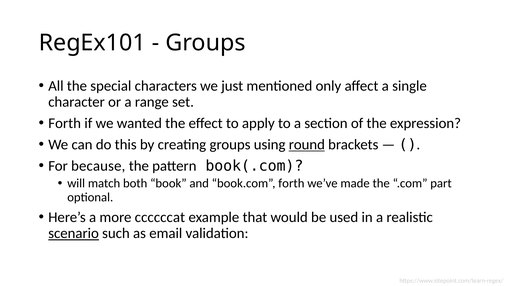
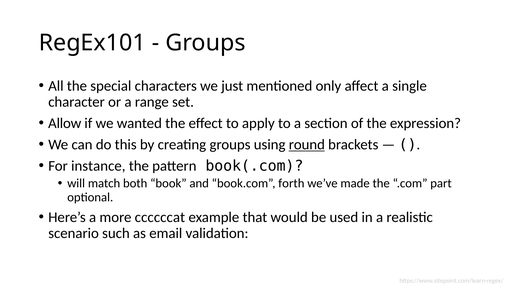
Forth: Forth -> Allow (65, 123)
because: because -> instance (98, 166)
scenario underline: present -> none (74, 233)
